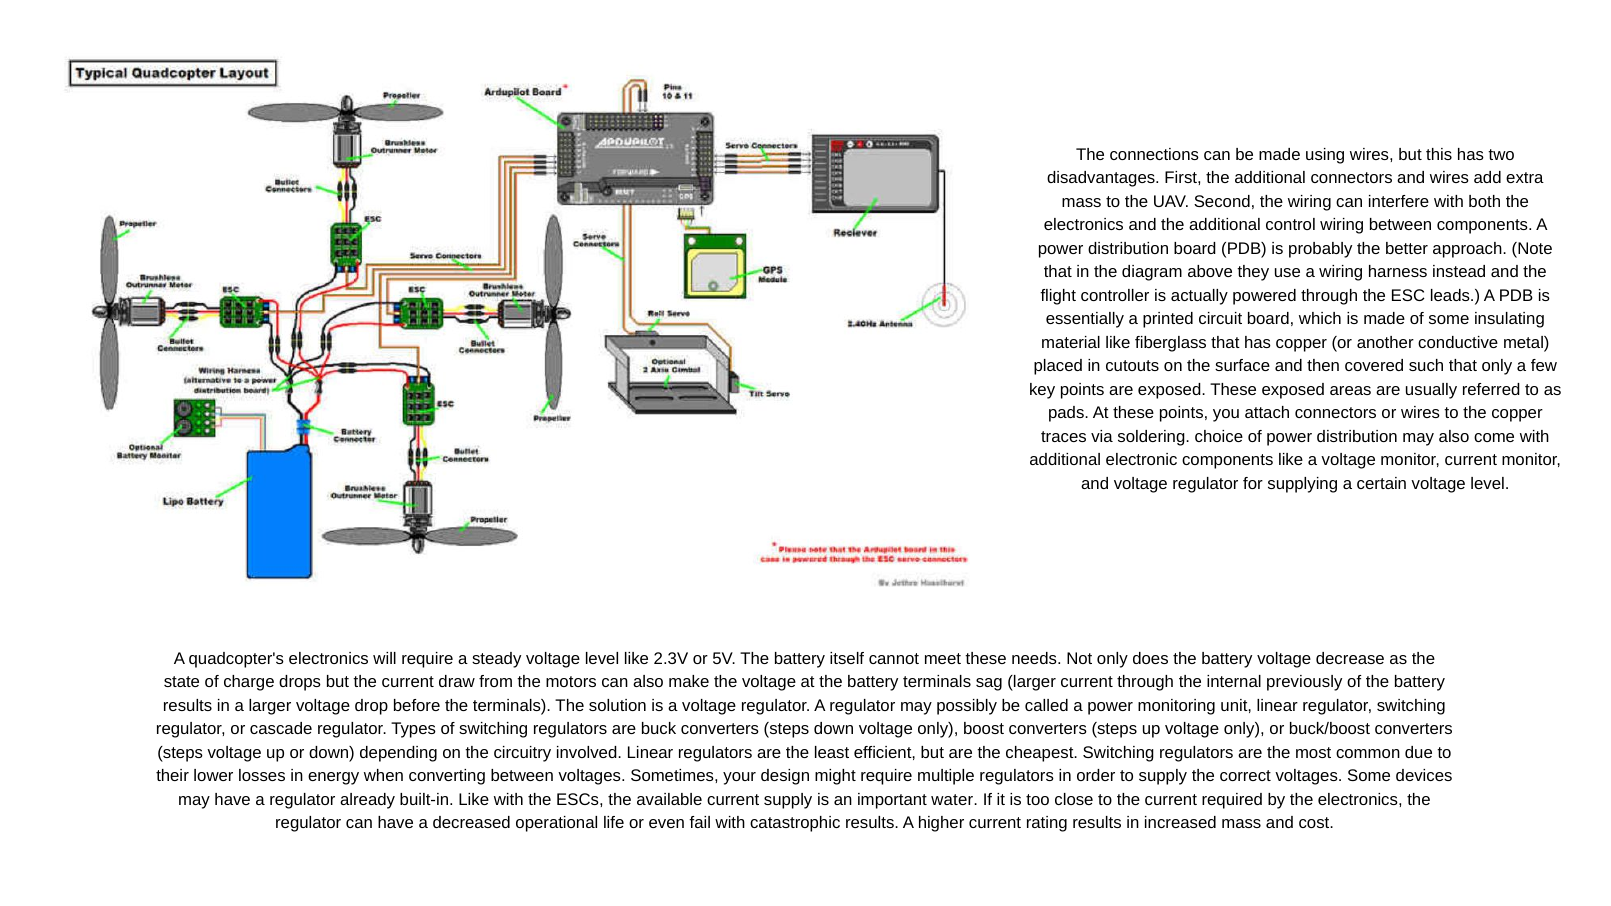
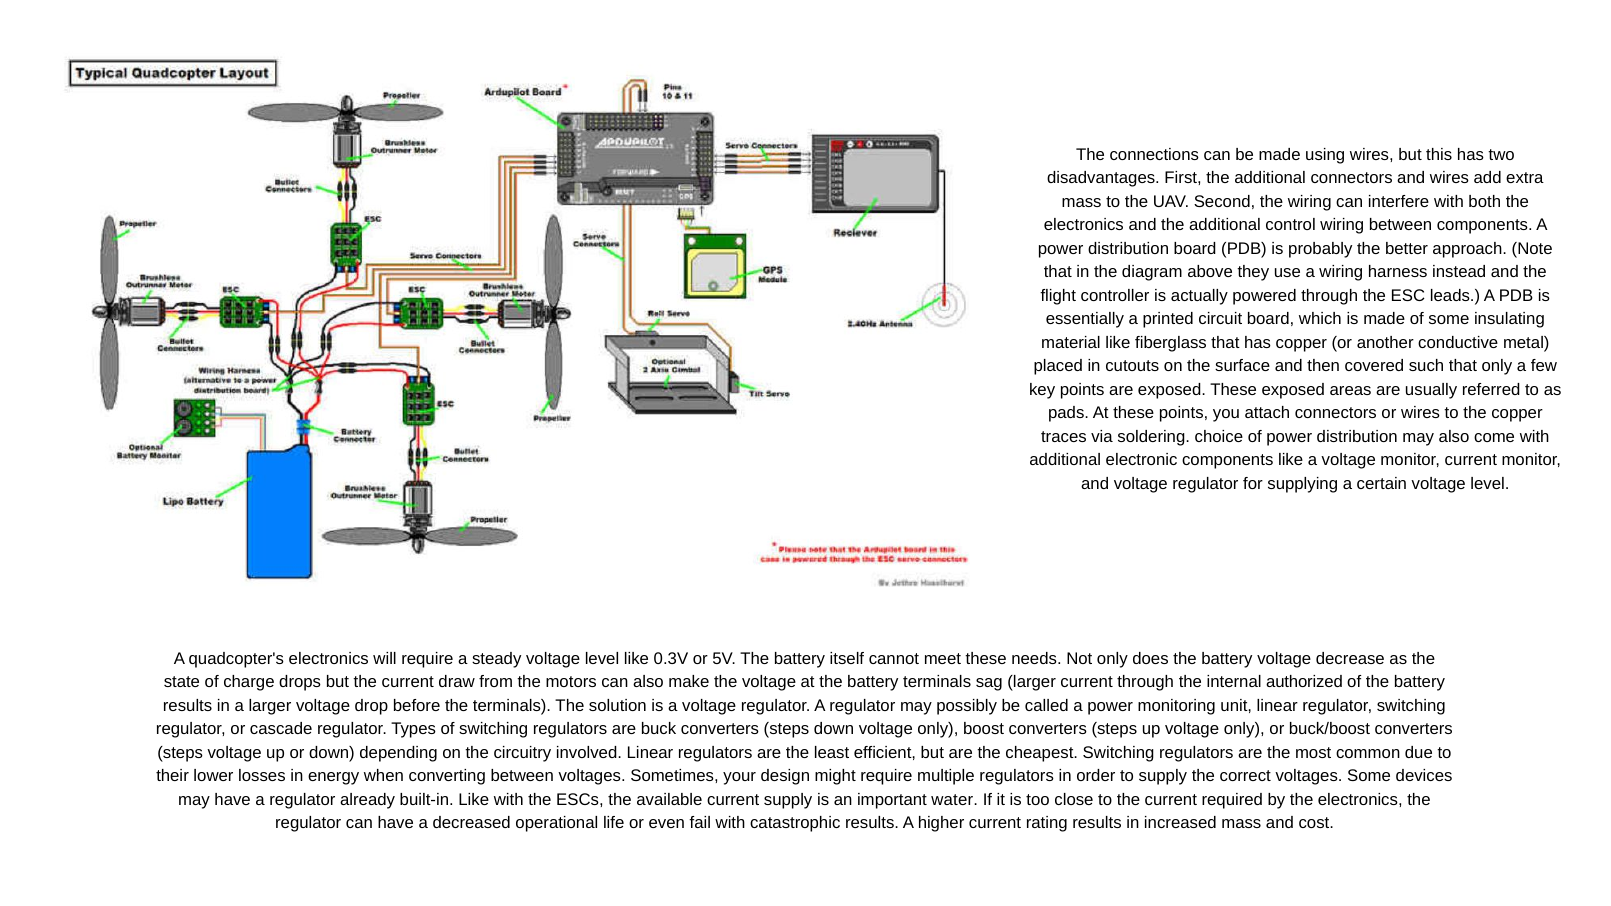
2.3V: 2.3V -> 0.3V (671, 659)
previously: previously -> authorized (1305, 682)
